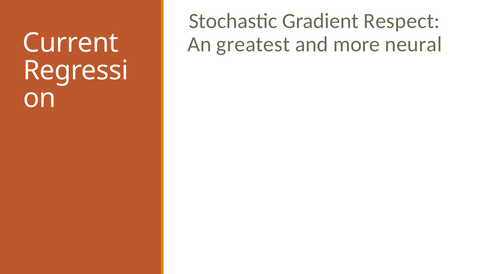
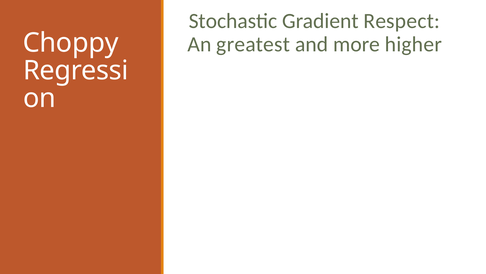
Current: Current -> Choppy (71, 43)
neural: neural -> higher (413, 44)
